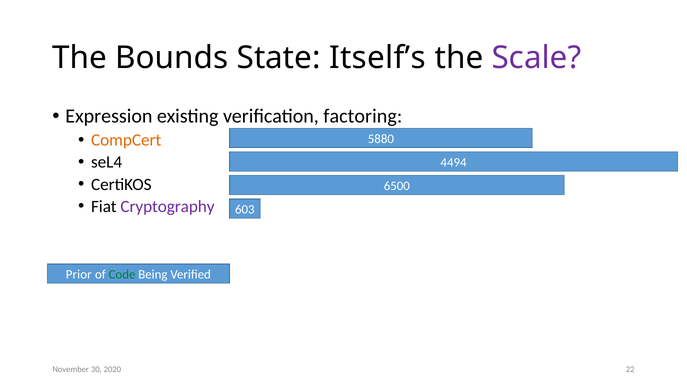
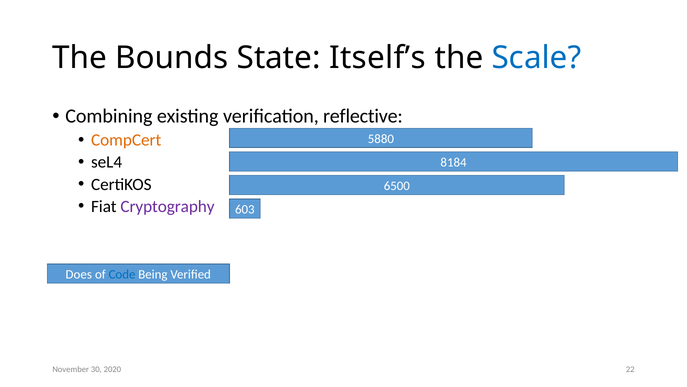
Scale colour: purple -> blue (536, 58)
Expression: Expression -> Combining (109, 116)
factoring: factoring -> reflective (363, 116)
4494: 4494 -> 8184 (454, 162)
Prior: Prior -> Does (79, 274)
Code colour: green -> blue (122, 274)
